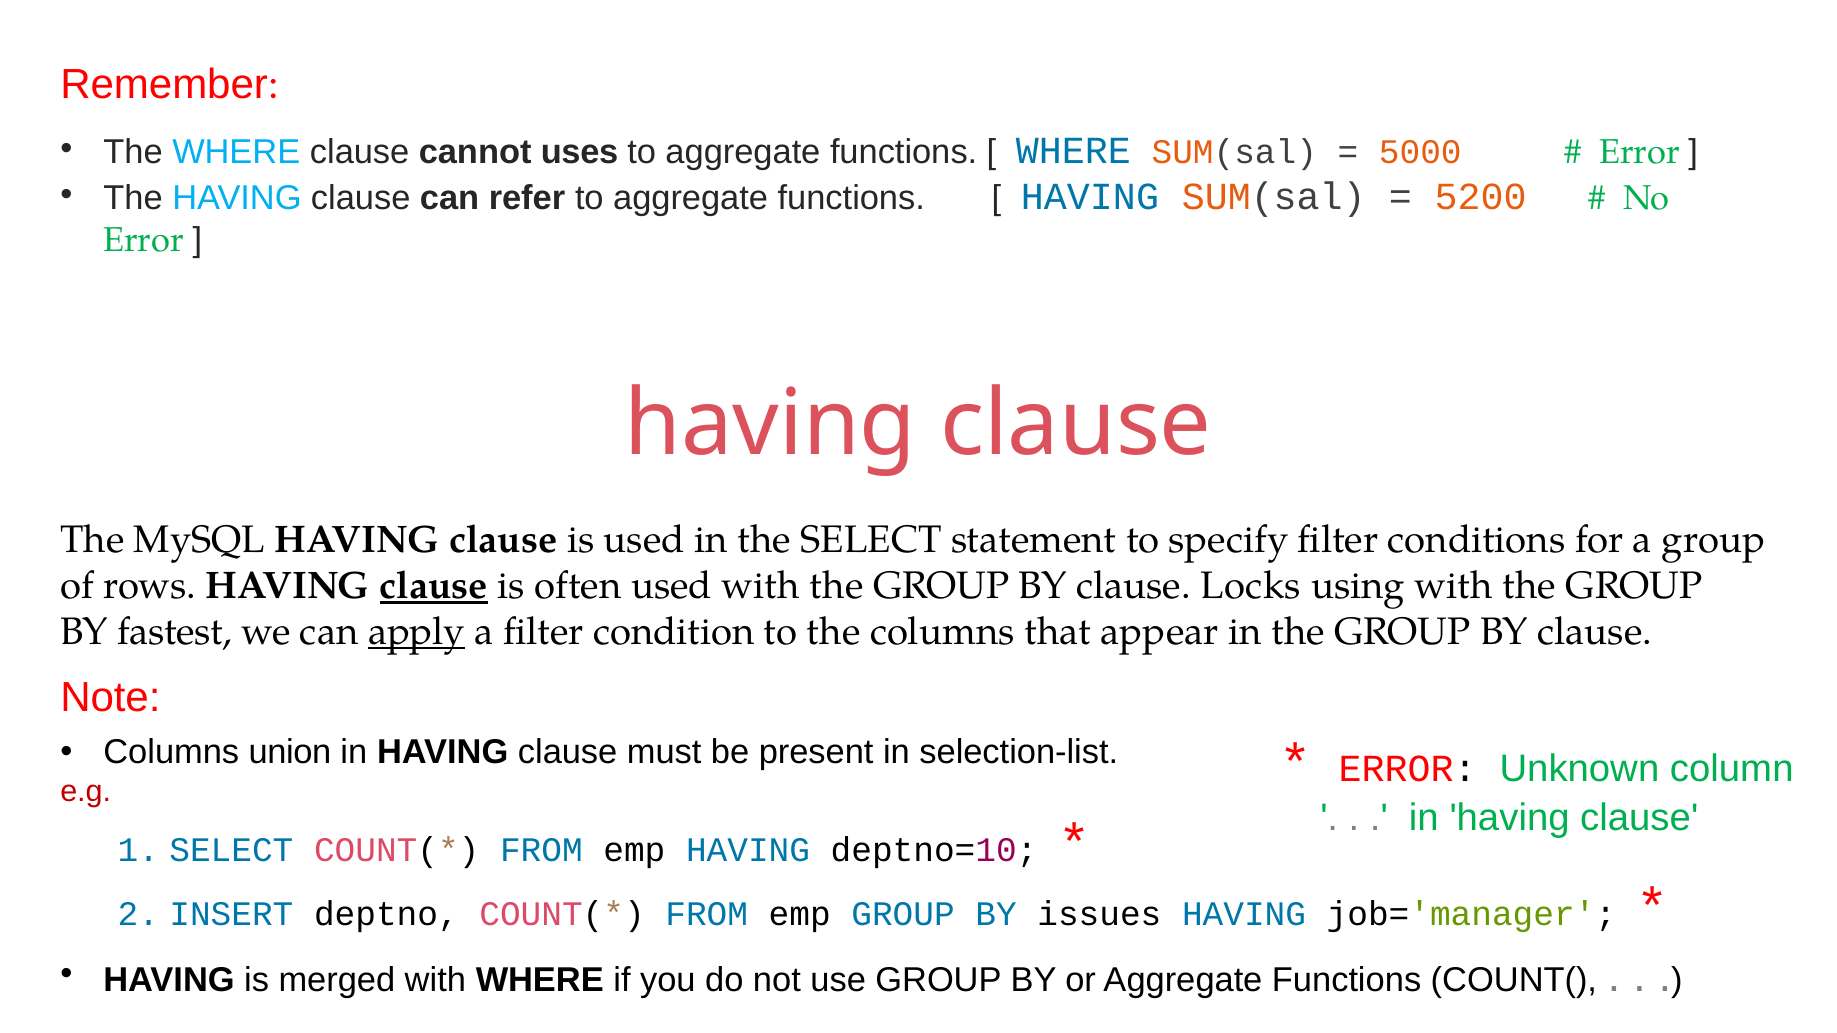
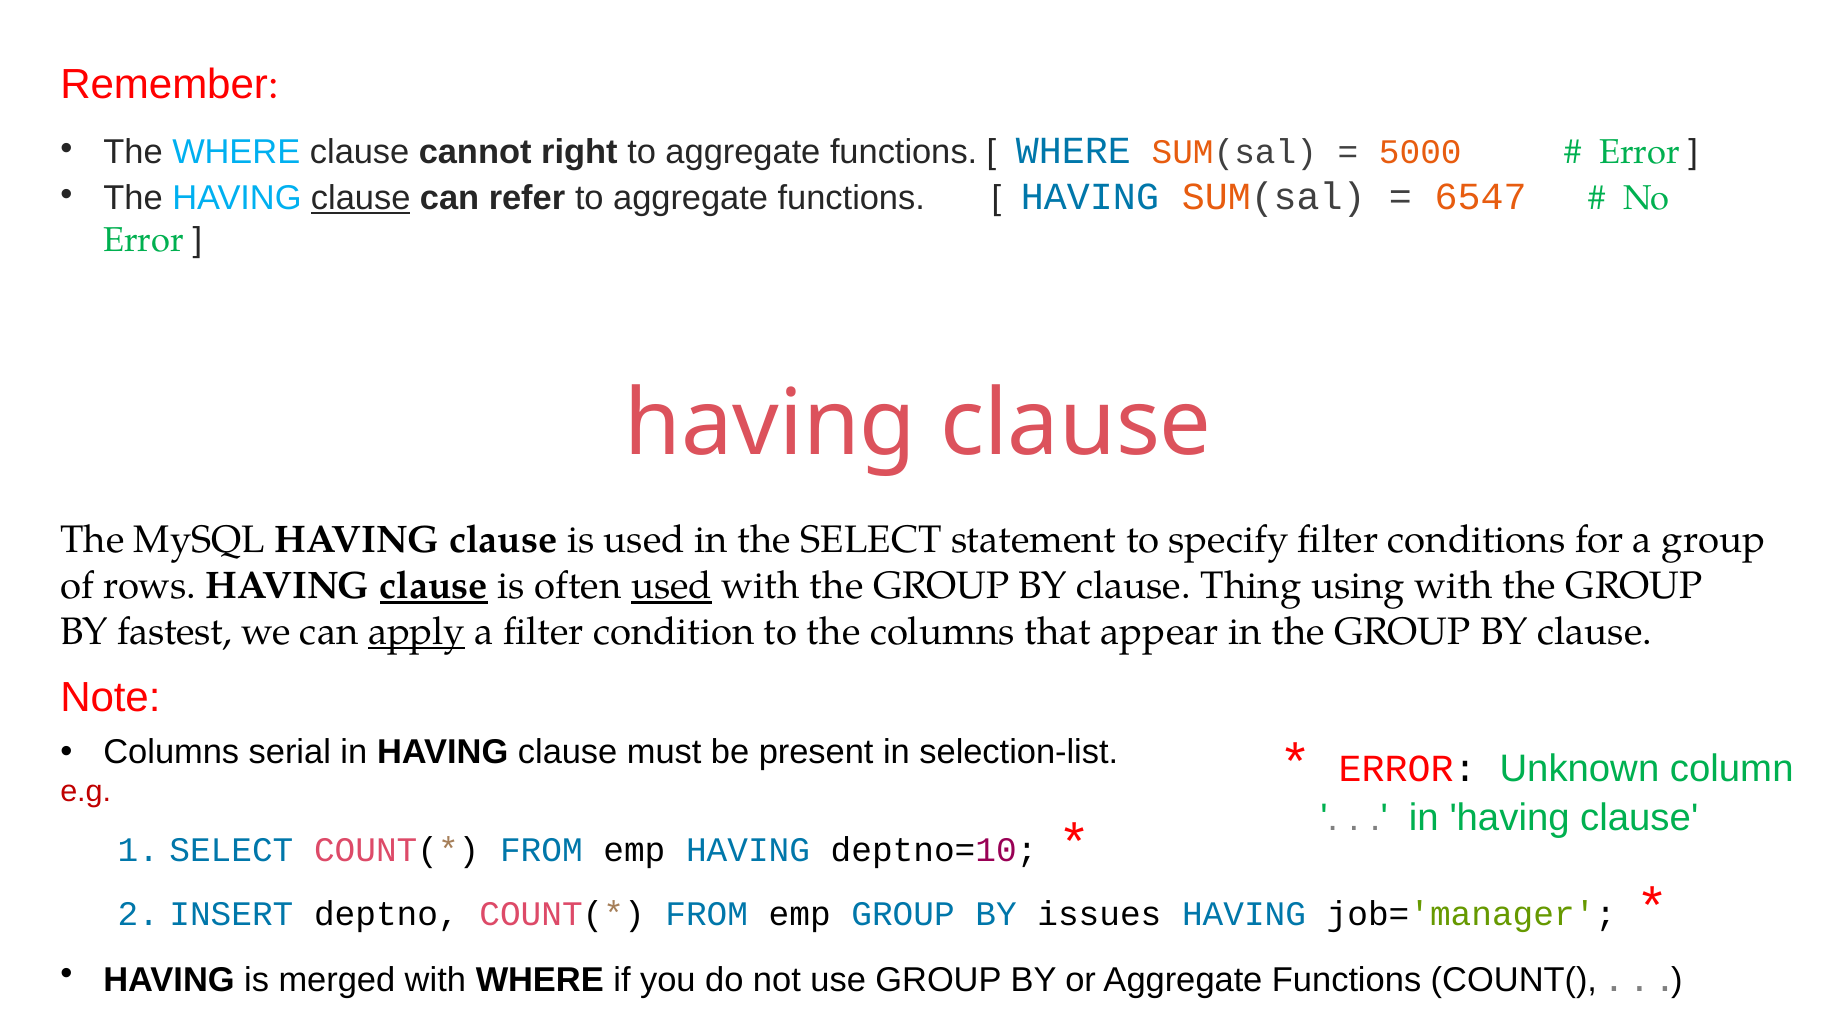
uses: uses -> right (579, 152)
clause underline: none -> present (361, 198)
5200: 5200 -> 6547 (1481, 197)
used underline: none -> present (672, 586)
Locks: Locks -> Thing (1251, 586)
union: union -> serial (290, 753)
